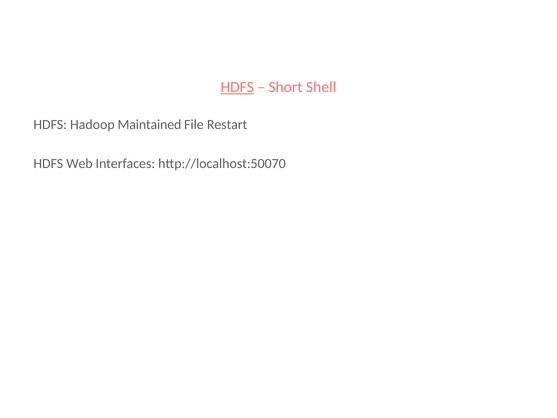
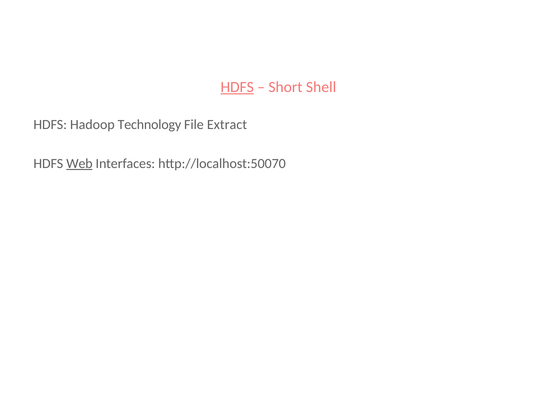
Maintained: Maintained -> Technology (149, 125)
Restart: Restart -> Extract (227, 125)
Web underline: none -> present (79, 163)
